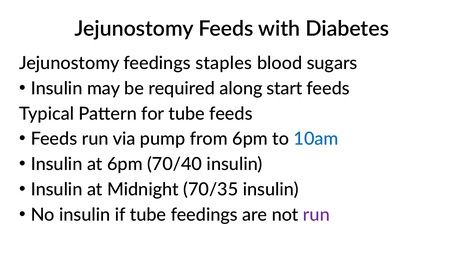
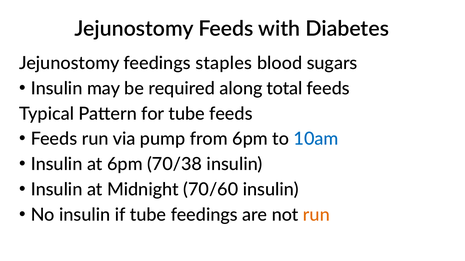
start: start -> total (284, 89)
70/40: 70/40 -> 70/38 (175, 165)
70/35: 70/35 -> 70/60 (211, 190)
run colour: purple -> orange (316, 215)
